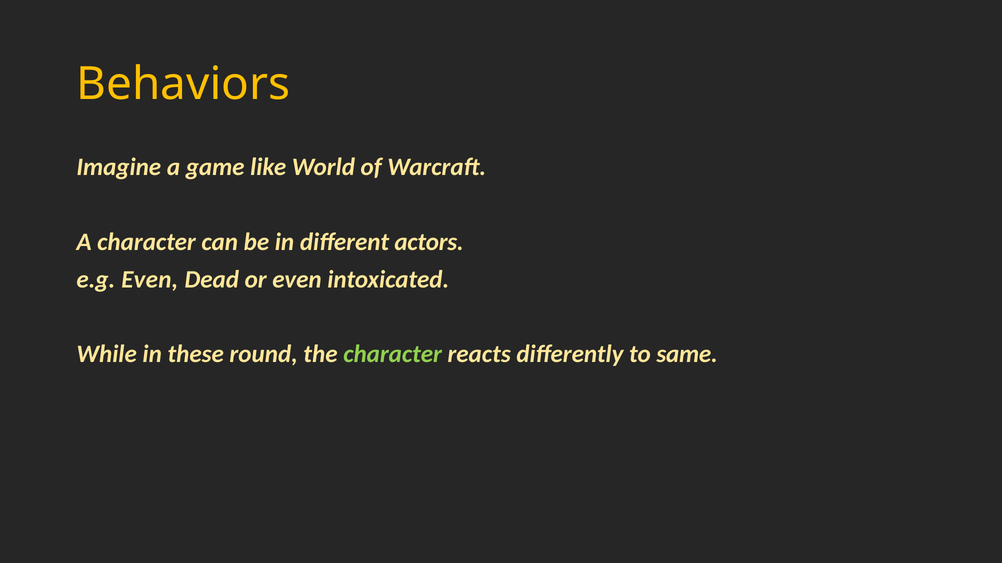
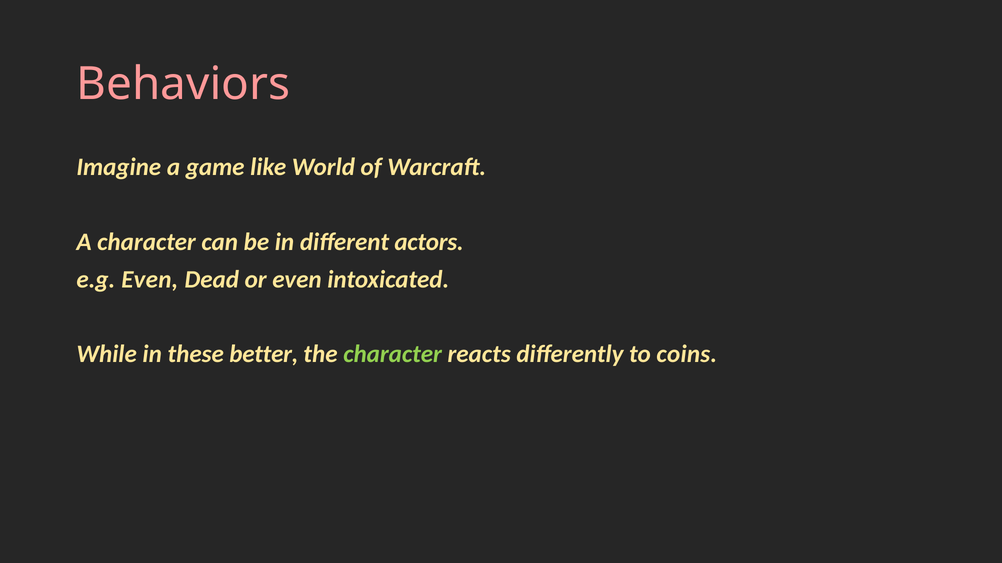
Behaviors colour: yellow -> pink (183, 84)
round: round -> better (264, 355)
same: same -> coins (687, 355)
